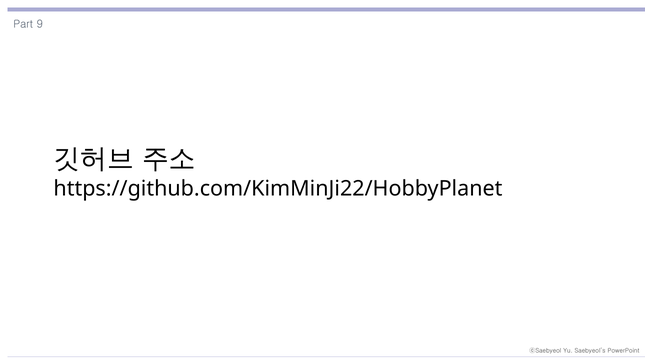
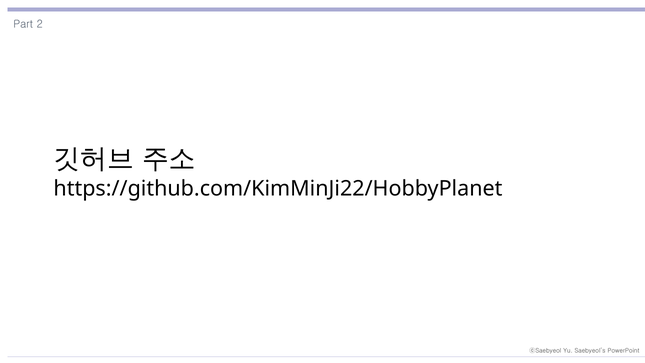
9: 9 -> 2 (40, 24)
